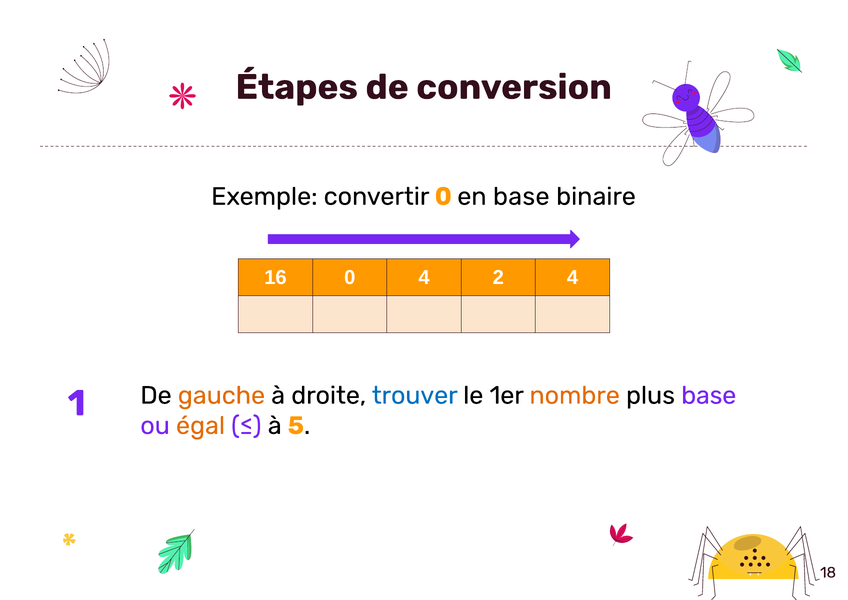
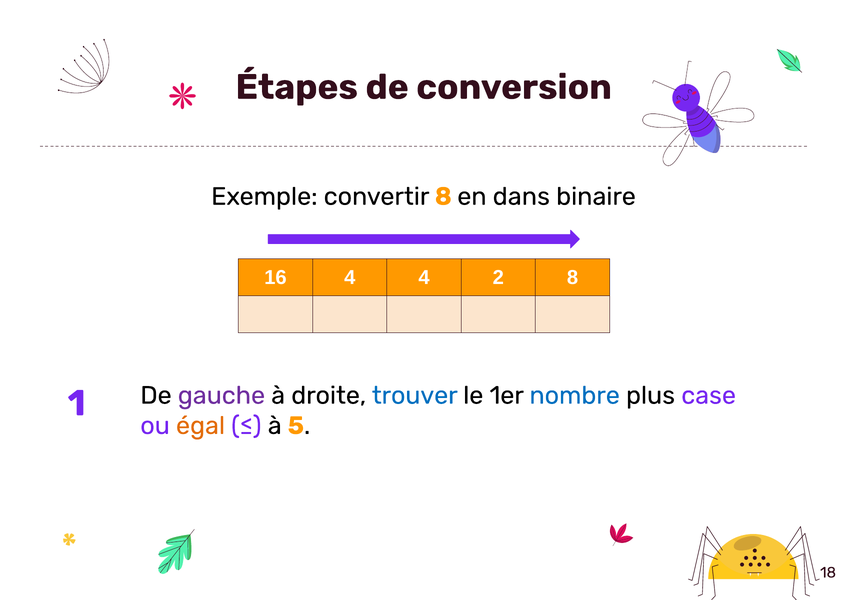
convertir 0: 0 -> 8 (443, 196)
en base: base -> dans (521, 196)
16 0: 0 -> 4 (350, 277)
2 4: 4 -> 8 (573, 277)
gauche colour: orange -> purple (221, 395)
nombre colour: orange -> blue (575, 395)
plus base: base -> case (709, 395)
